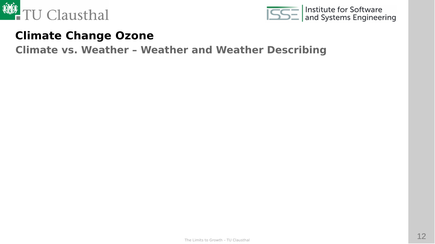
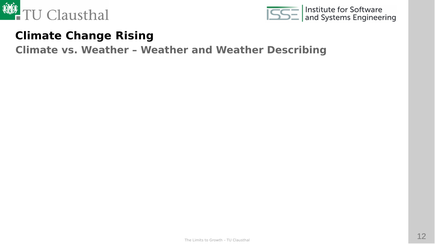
Ozone: Ozone -> Rising (135, 36)
